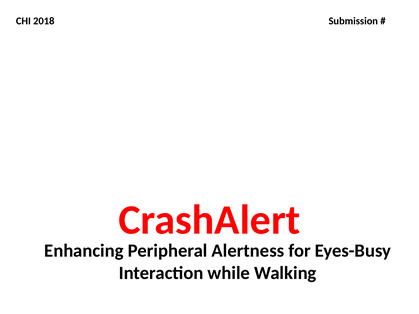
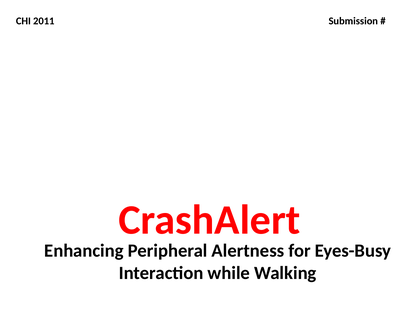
2018: 2018 -> 2011 (44, 21)
